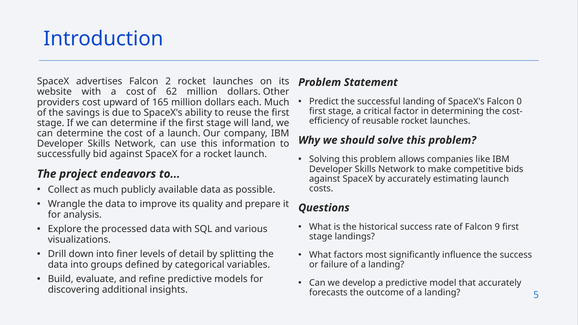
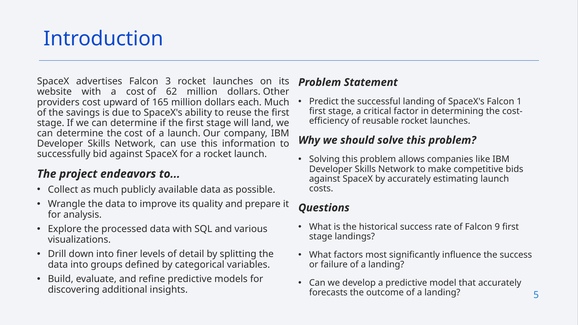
2: 2 -> 3 (168, 81)
0: 0 -> 1 (519, 102)
